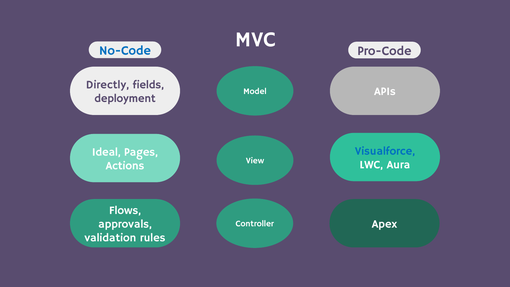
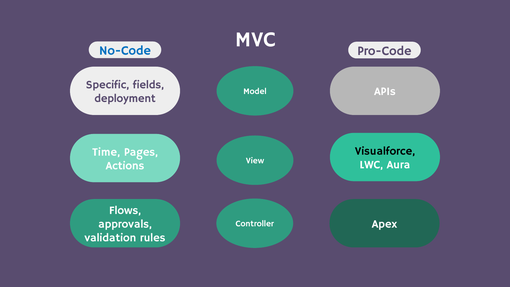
Directly: Directly -> Specific (108, 85)
Visualforce colour: blue -> black (385, 151)
Ideal: Ideal -> Time (106, 152)
